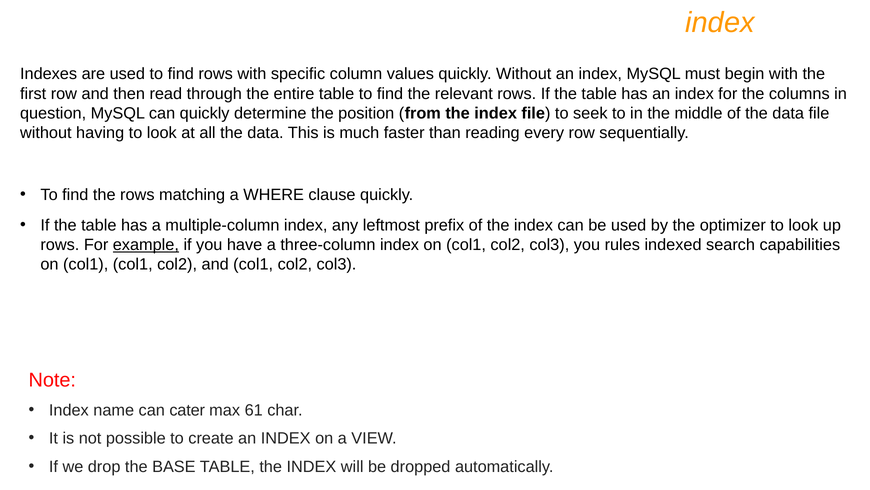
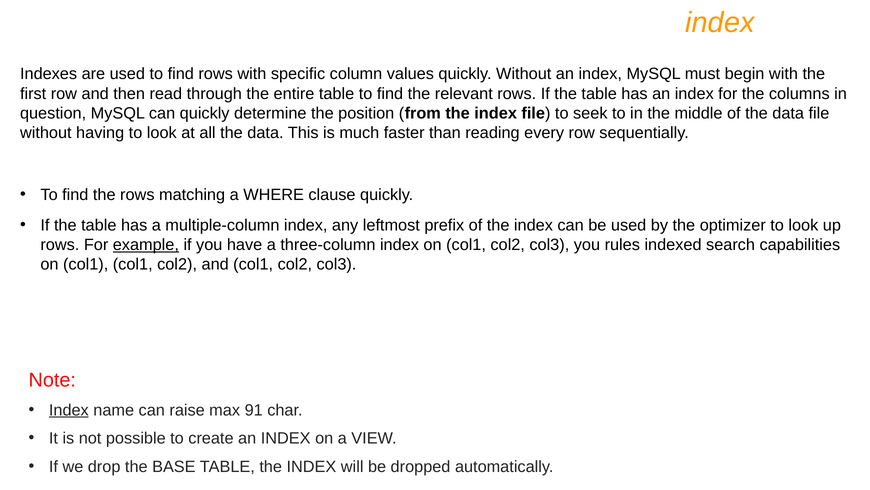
Index underline: none -> present (69, 410)
cater: cater -> raise (187, 410)
61: 61 -> 91 (254, 410)
